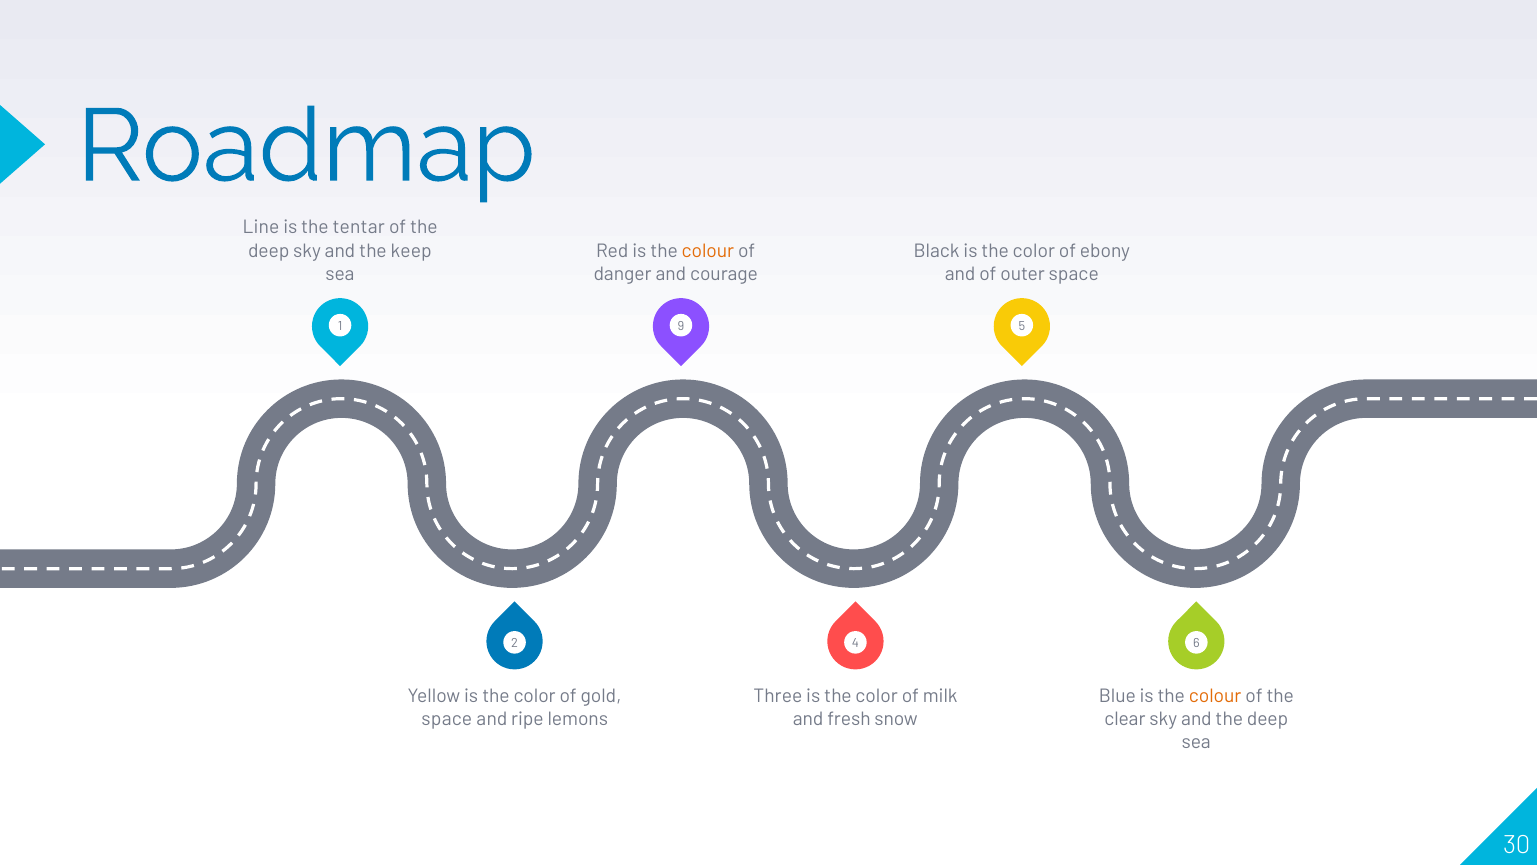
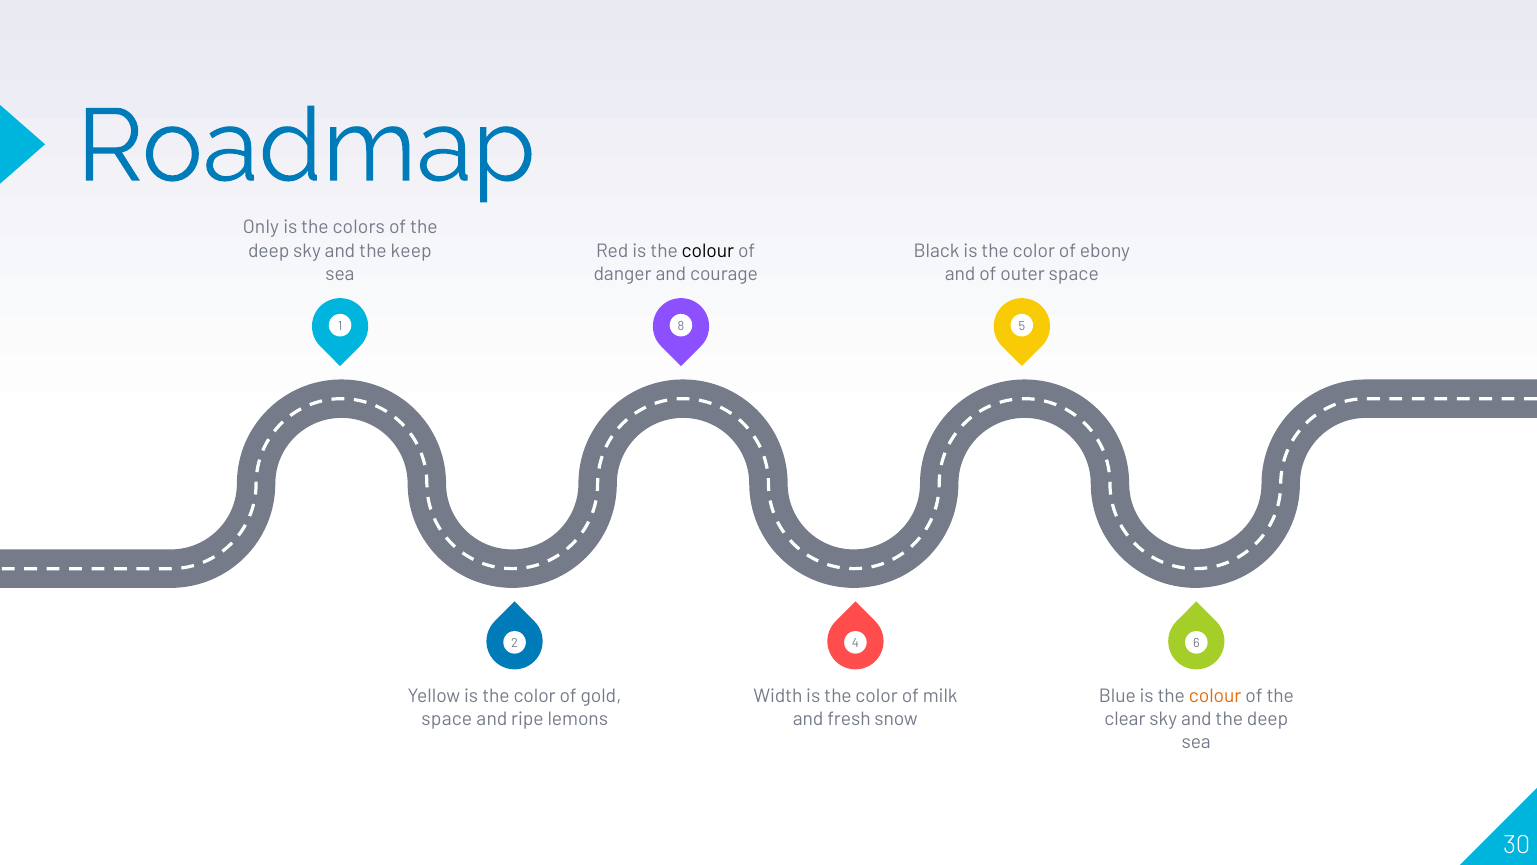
Line: Line -> Only (261, 227)
tentar: tentar -> colors (359, 227)
colour colour: orange -> black (708, 251)
9: 9 -> 8 (681, 326)
Three: Three -> Width (778, 696)
